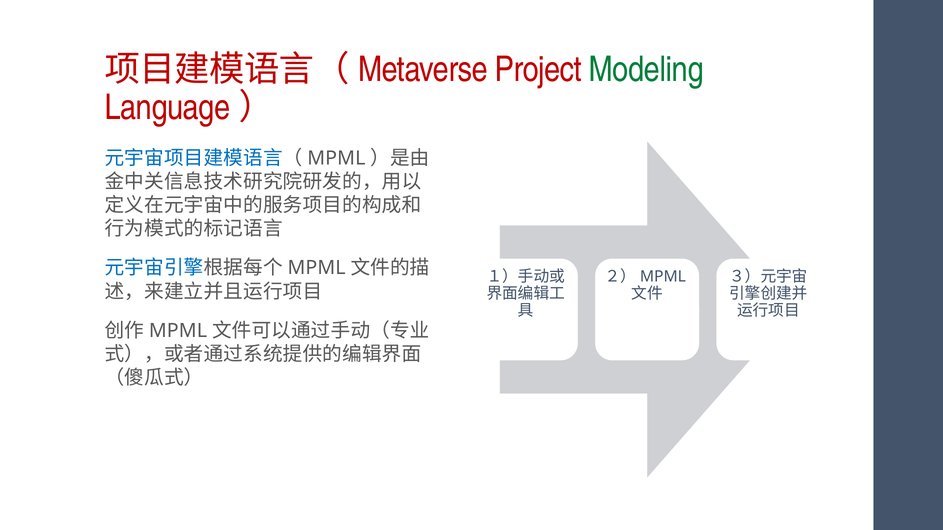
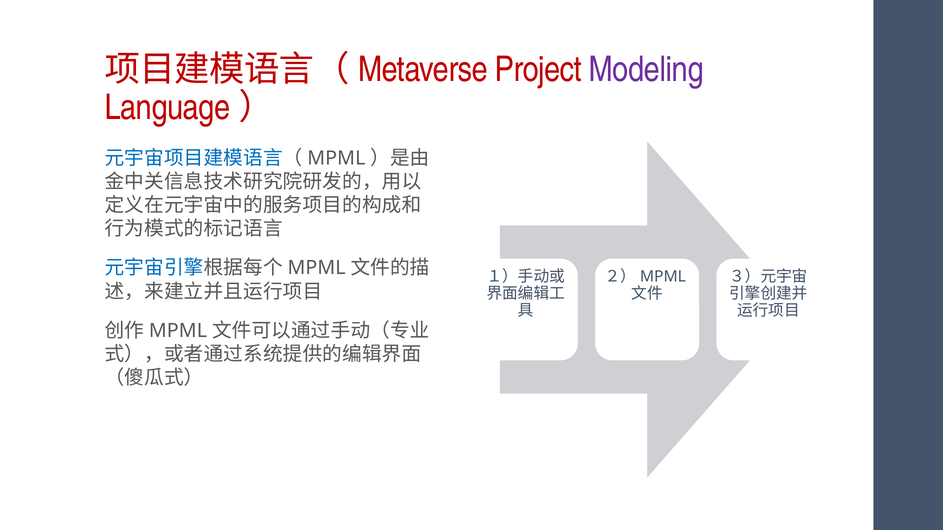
Modeling colour: green -> purple (646, 70)
